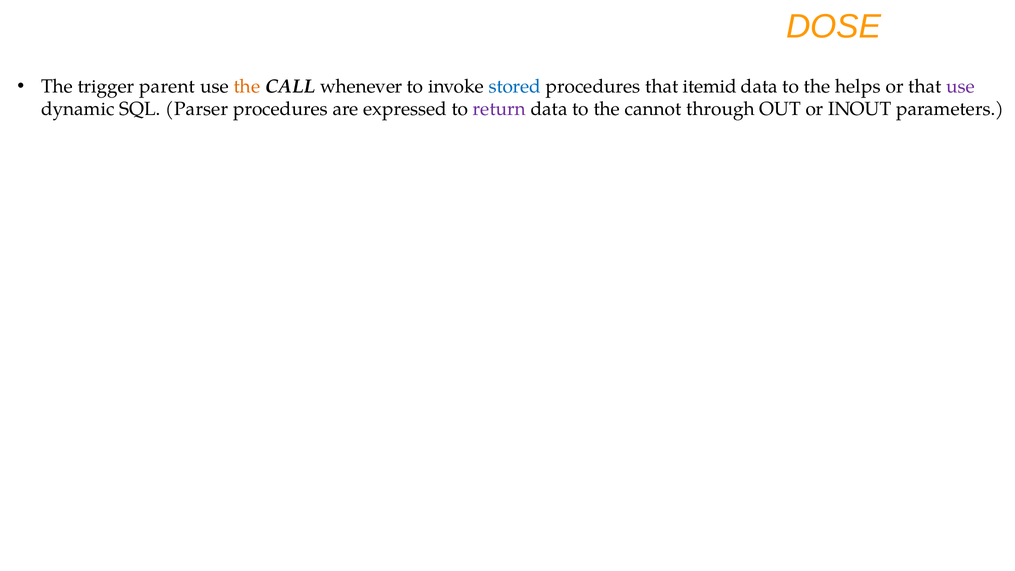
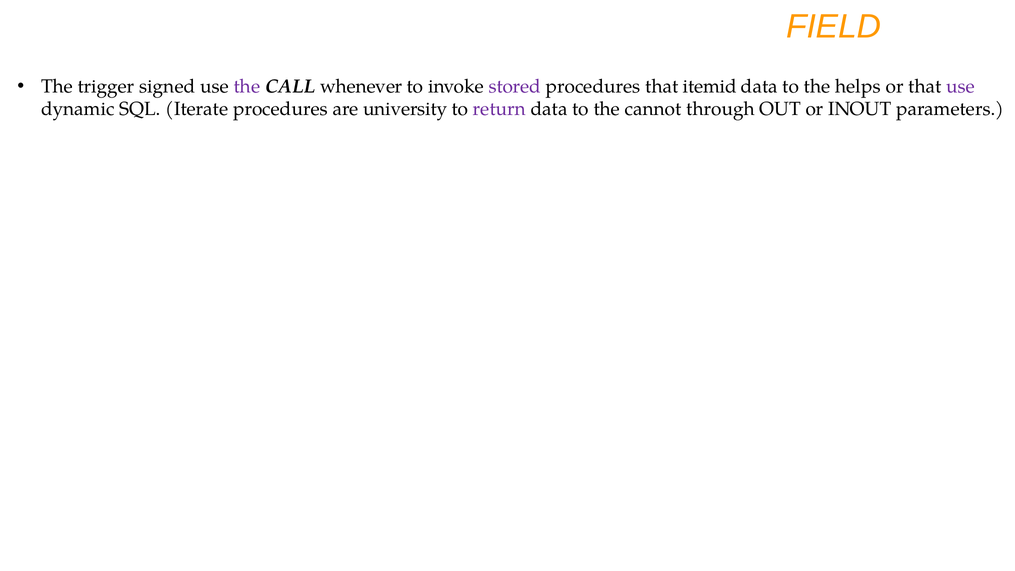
DOSE: DOSE -> FIELD (834, 26)
parent: parent -> signed (167, 86)
the colour: orange -> purple (247, 86)
stored colour: blue -> purple (515, 86)
Parser: Parser -> Iterate (197, 109)
expressed: expressed -> university (405, 109)
